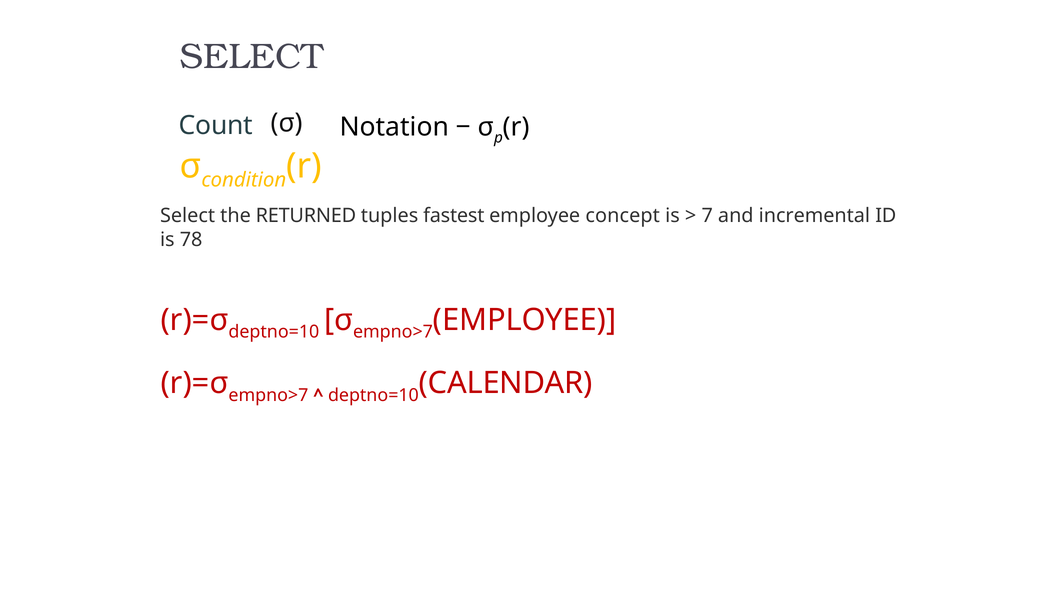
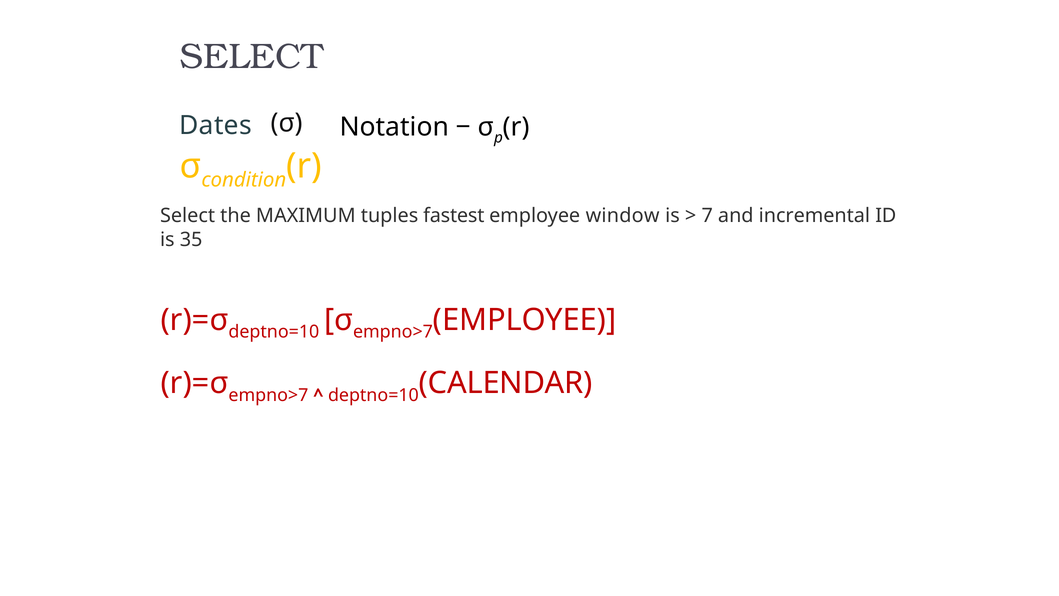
Count: Count -> Dates (216, 125)
RETURNED: RETURNED -> MAXIMUM (306, 216)
concept: concept -> window (623, 216)
78: 78 -> 35 (191, 240)
